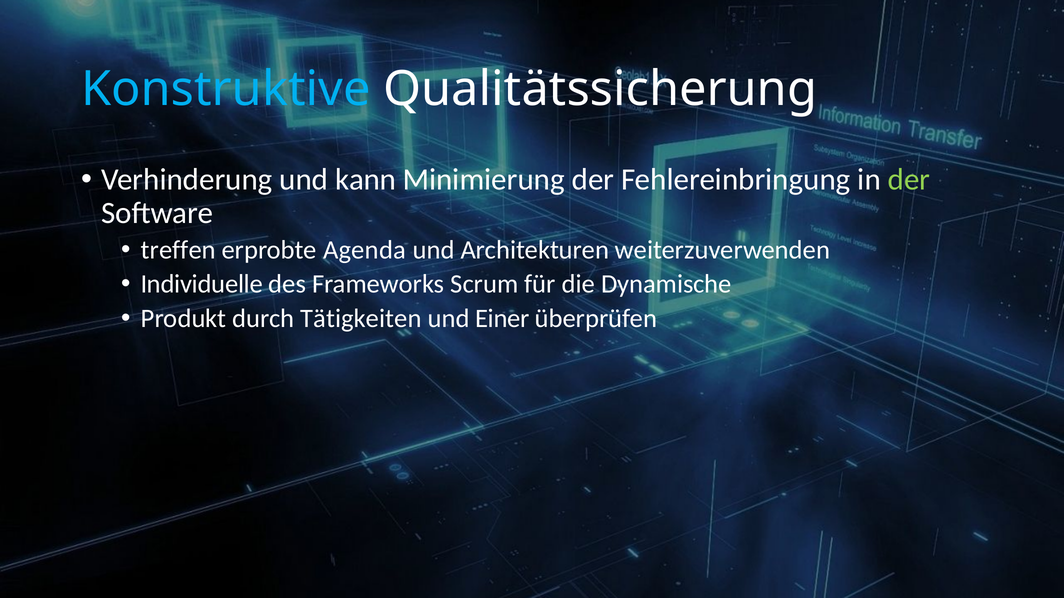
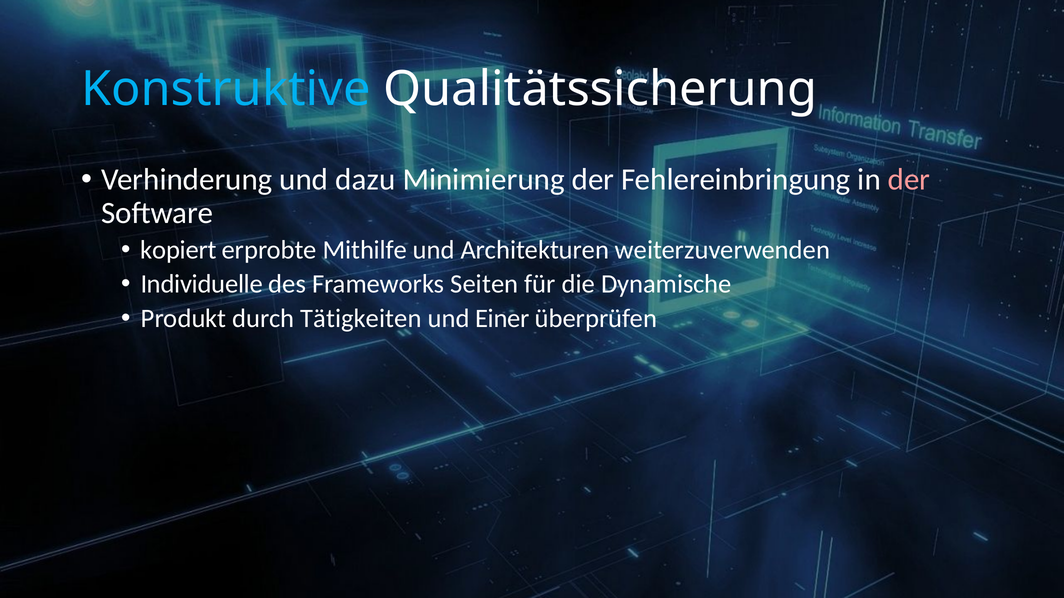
kann: kann -> dazu (365, 180)
der colour: light green -> pink (909, 180)
treffen: treffen -> kopiert (178, 250)
Agenda: Agenda -> Mithilfe (365, 250)
Scrum: Scrum -> Seiten (484, 284)
